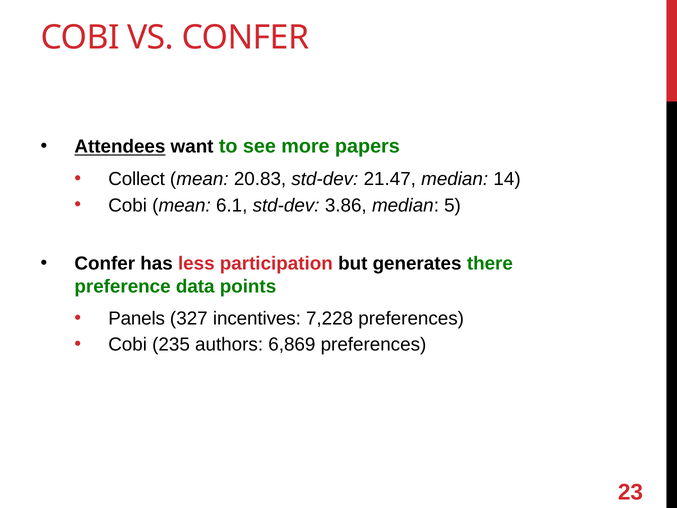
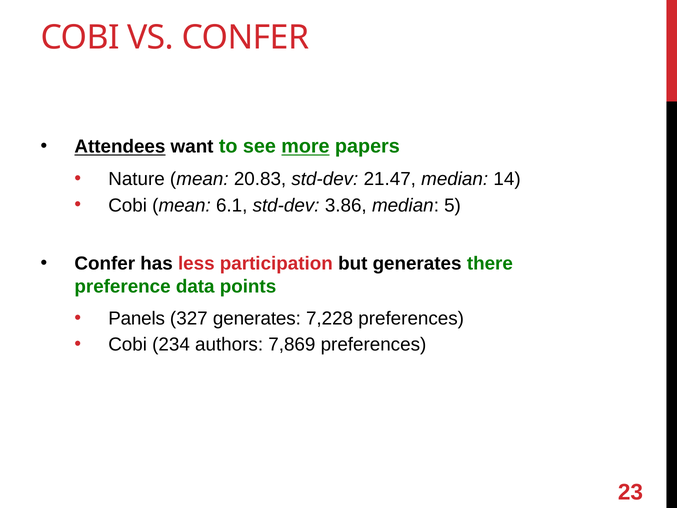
more underline: none -> present (305, 146)
Collect: Collect -> Nature (137, 179)
327 incentives: incentives -> generates (257, 318)
235: 235 -> 234 (171, 345)
6,869: 6,869 -> 7,869 (292, 345)
